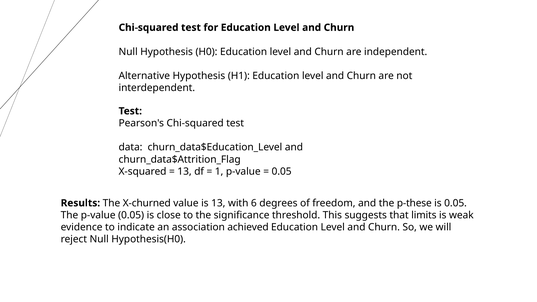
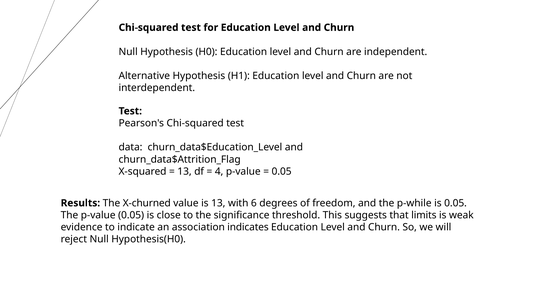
1: 1 -> 4 (219, 172)
p-these: p-these -> p-while (414, 203)
achieved: achieved -> indicates (248, 227)
